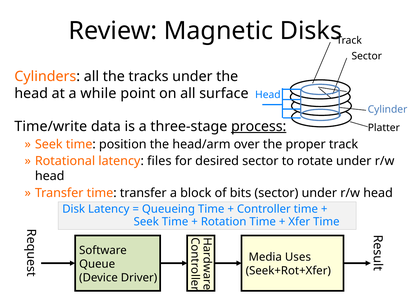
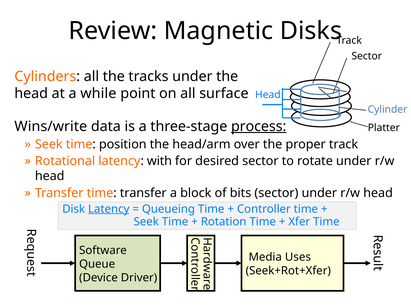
Time/write: Time/write -> Wins/write (51, 126)
files: files -> with (159, 161)
Latency underline: none -> present (109, 209)
